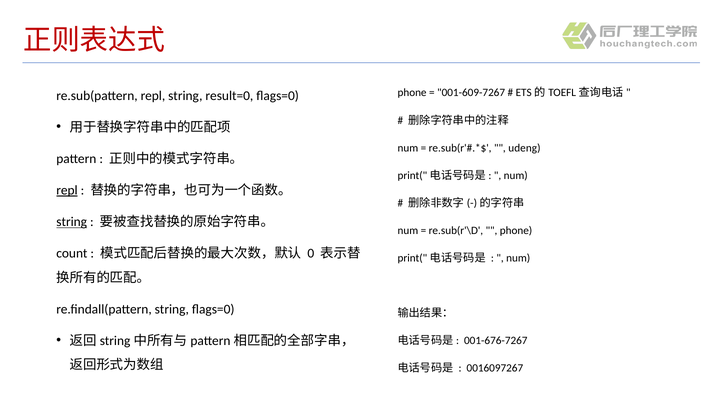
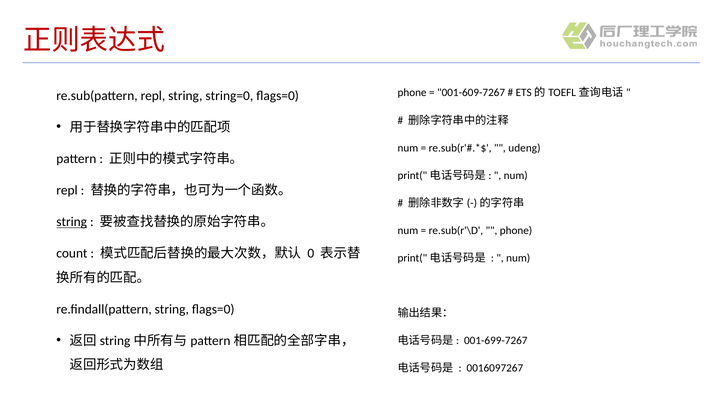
result=0: result=0 -> string=0 (229, 96)
repl underline: present -> none (67, 190)
001-676-7267: 001-676-7267 -> 001-699-7267 (496, 341)
